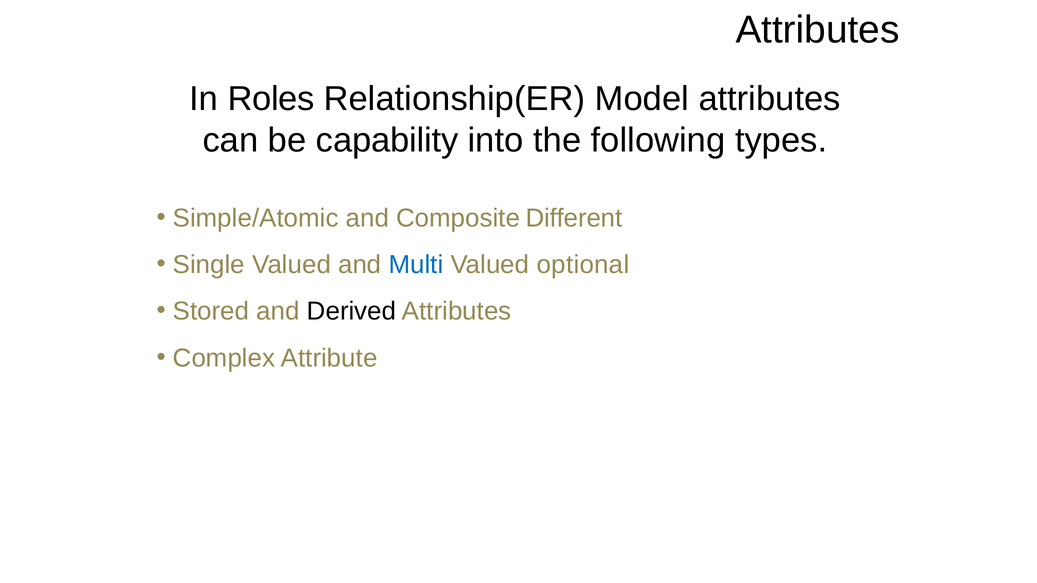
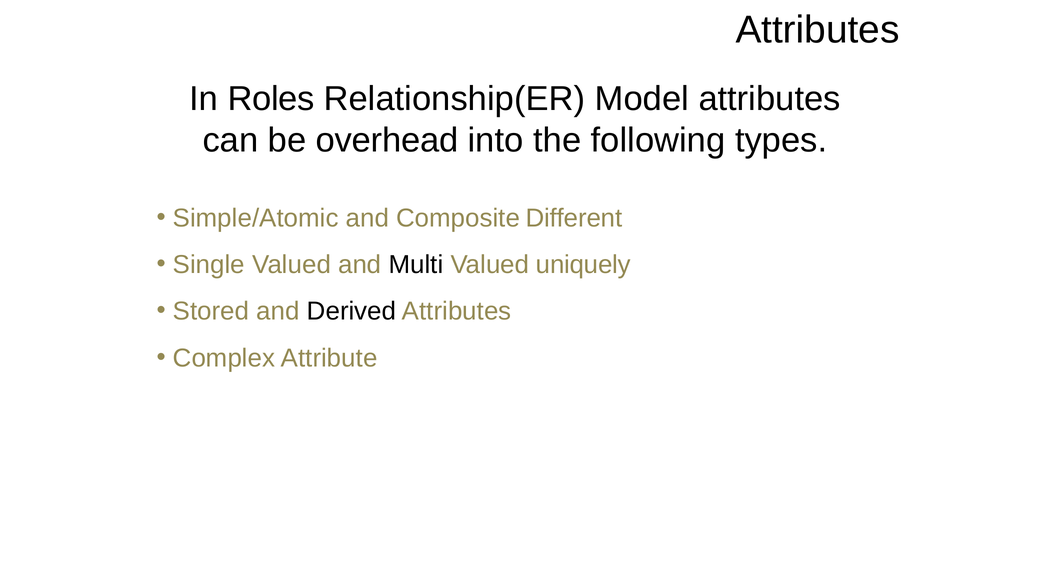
capability: capability -> overhead (387, 140)
Multi colour: blue -> black (416, 265)
optional: optional -> uniquely (583, 265)
